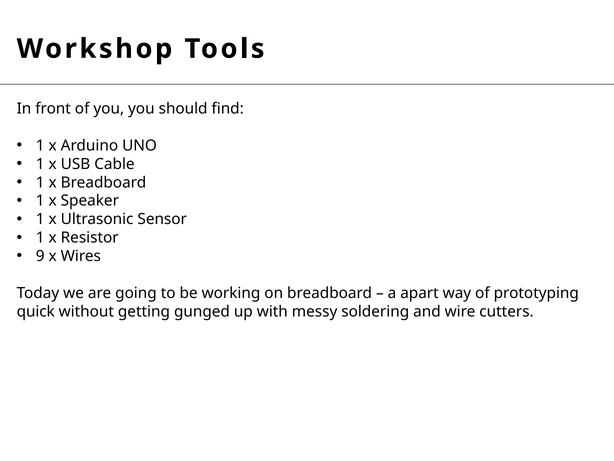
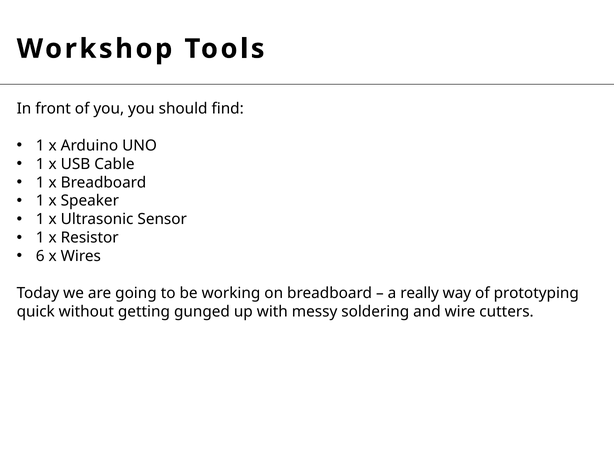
9: 9 -> 6 (40, 256)
apart: apart -> really (420, 293)
